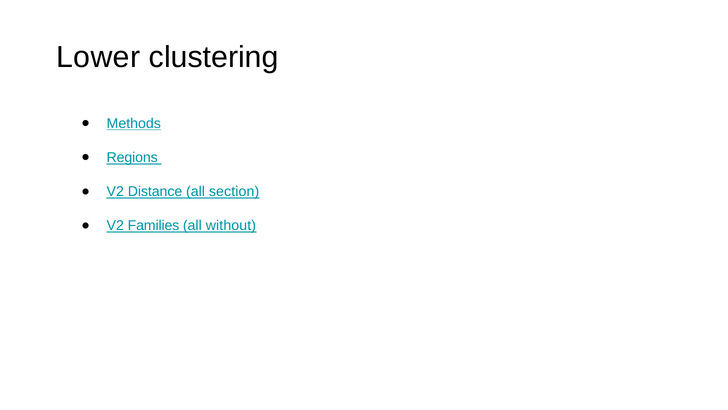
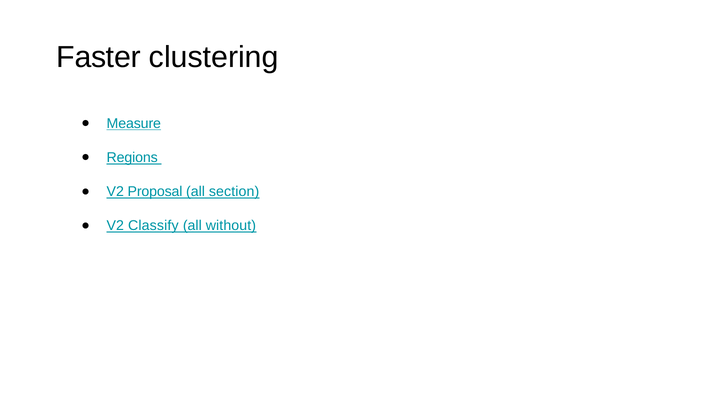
Lower: Lower -> Faster (99, 57)
Methods: Methods -> Measure (134, 123)
Distance: Distance -> Proposal (155, 191)
Families: Families -> Classify (153, 225)
